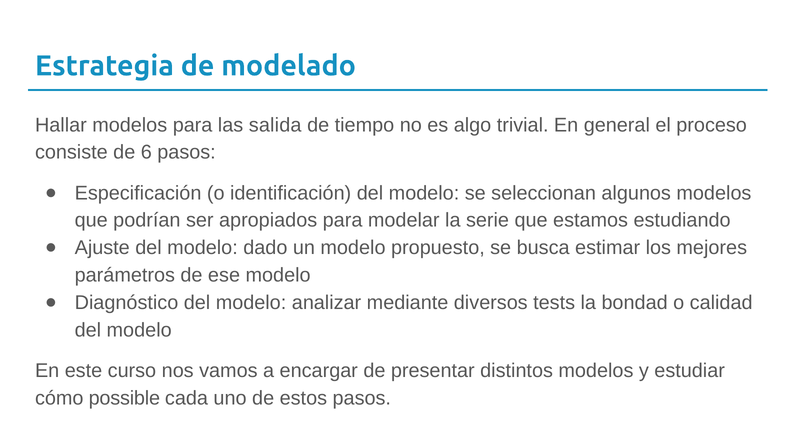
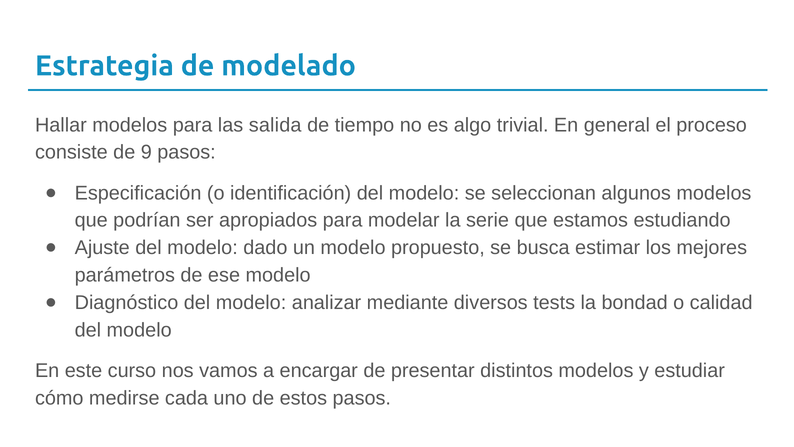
6: 6 -> 9 (146, 152)
possible: possible -> medirse (124, 398)
